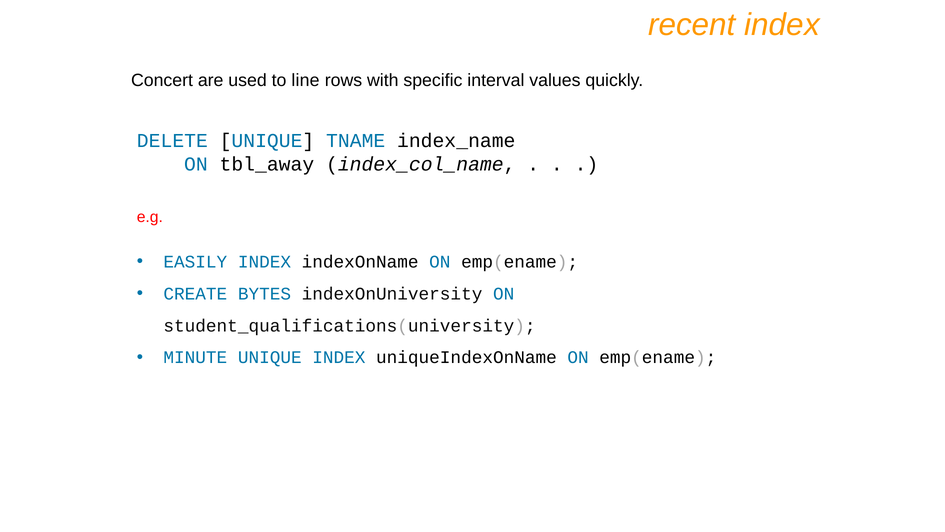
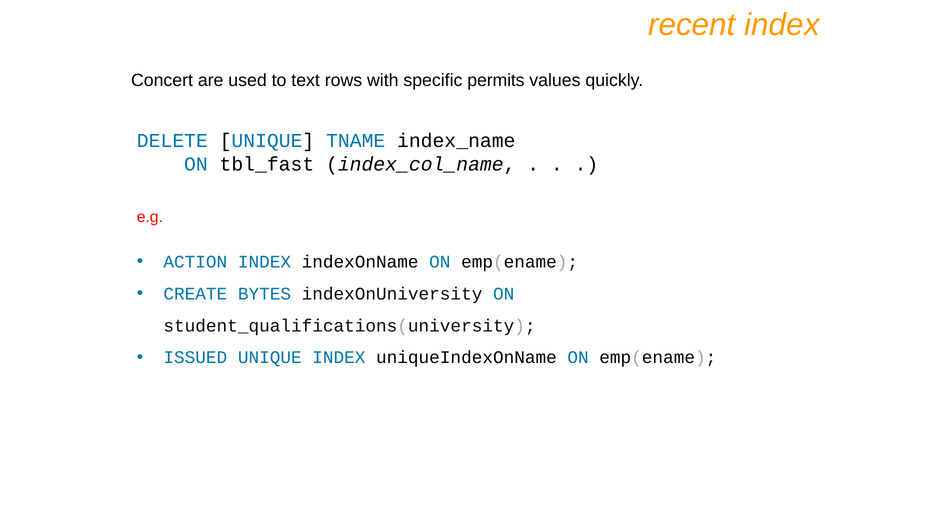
line: line -> text (306, 80)
interval: interval -> permits (496, 80)
tbl_away: tbl_away -> tbl_fast (267, 164)
EASILY: EASILY -> ACTION (195, 262)
MINUTE: MINUTE -> ISSUED (195, 357)
